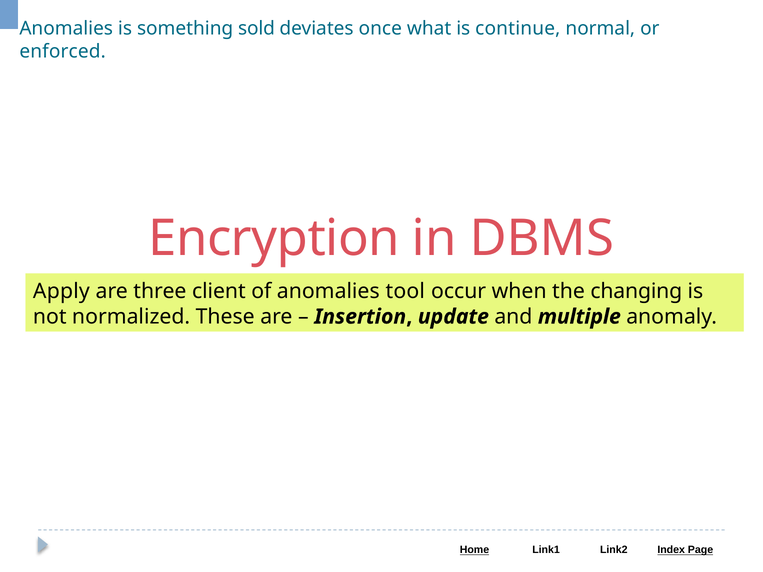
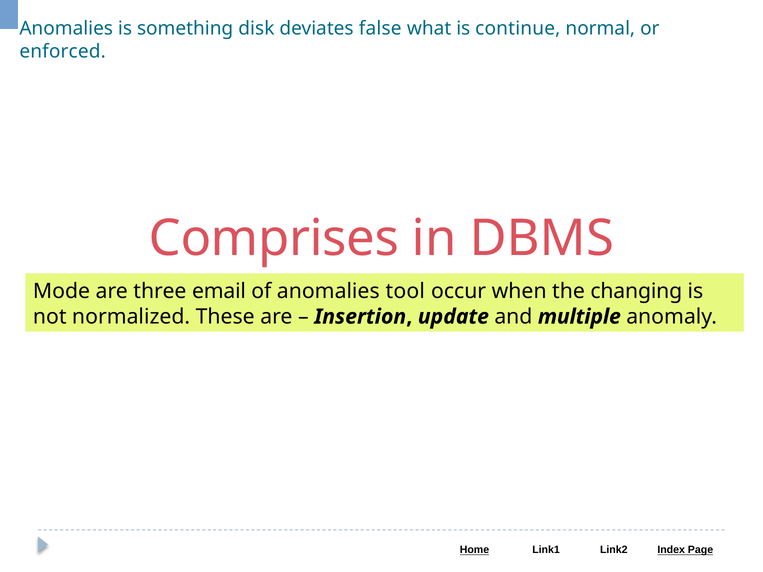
sold: sold -> disk (256, 28)
once: once -> false (380, 28)
Encryption: Encryption -> Comprises (274, 238)
Apply: Apply -> Mode (61, 291)
client: client -> email (219, 291)
